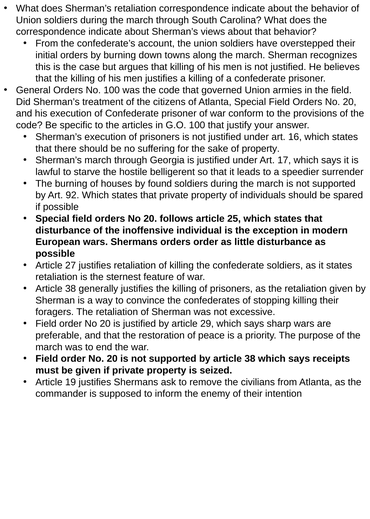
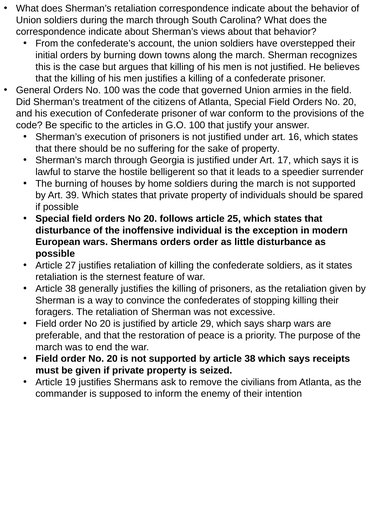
found: found -> home (160, 184)
92: 92 -> 39 (72, 195)
